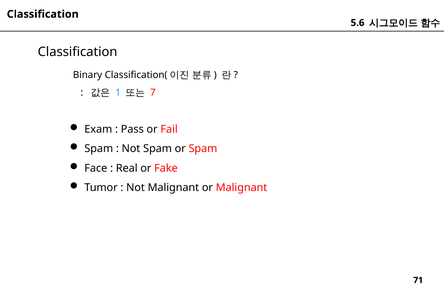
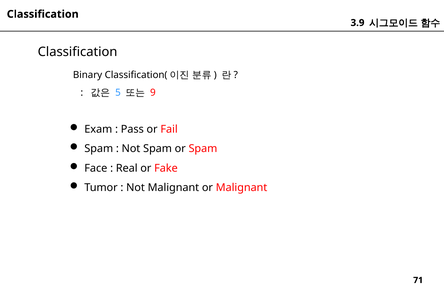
5.6: 5.6 -> 3.9 (358, 23)
1: 1 -> 5 (118, 92)
7: 7 -> 9 (153, 92)
